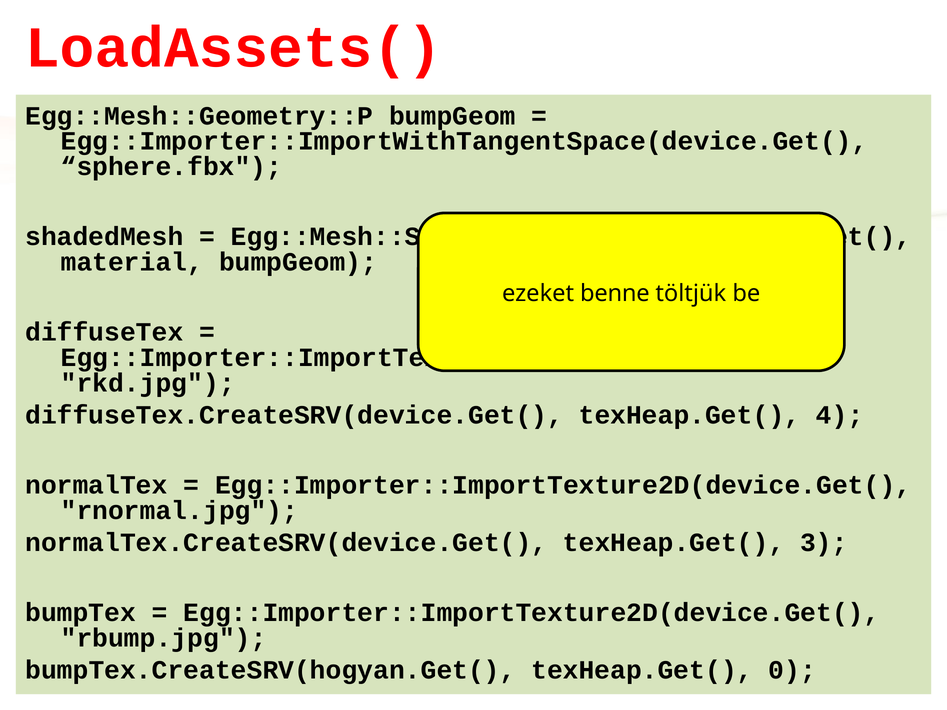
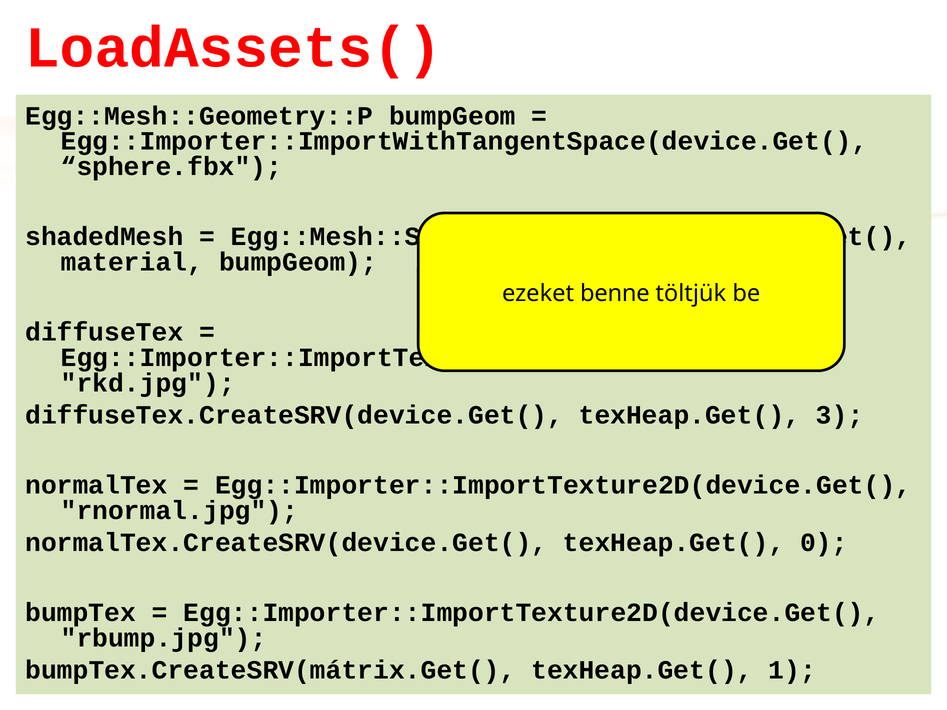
4: 4 -> 3 (840, 415)
3: 3 -> 0 (824, 543)
bumpTex.CreateSRV(hogyan.Get(: bumpTex.CreateSRV(hogyan.Get( -> bumpTex.CreateSRV(mátrix.Get( (270, 670)
0: 0 -> 1 (792, 670)
